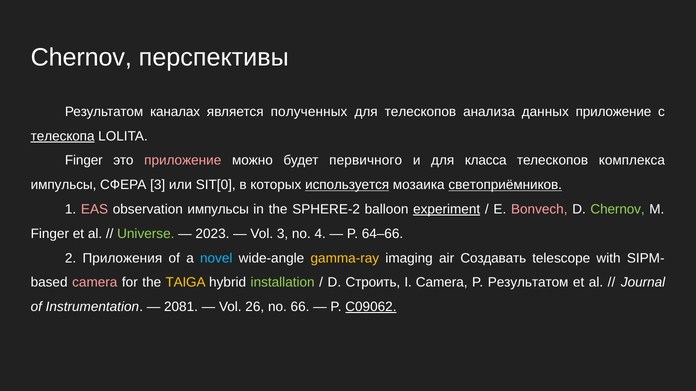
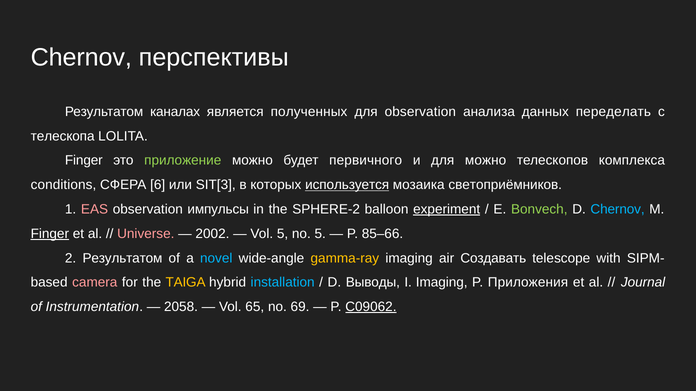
для телескопов: телескопов -> observation (420, 112)
данных приложение: приложение -> переделать (613, 112)
телескопа underline: present -> none (63, 136)
приложение colour: pink -> light green (183, 161)
для класса: класса -> можно (486, 161)
импульсы: импульсы -> conditions (63, 185)
СФЕРА 3: 3 -> 6 (158, 185)
SIT[0: SIT[0 -> SIT[3 (216, 185)
светоприёмников underline: present -> none (505, 185)
Bonvech colour: pink -> light green (539, 210)
Chernov colour: light green -> light blue (618, 210)
Finger underline: none -> present (50, 234)
Universe colour: light green -> pink (146, 234)
2023: 2023 -> 2002 (212, 234)
Vol 3: 3 -> 5 (283, 234)
no 4: 4 -> 5 (320, 234)
64–66: 64–66 -> 85–66 (382, 234)
2 Приложения: Приложения -> Результатом (122, 258)
installation colour: light green -> light blue (283, 283)
Строить: Строить -> Выводы (373, 283)
I Camera: Camera -> Imaging (442, 283)
P Результатом: Результатом -> Приложения (528, 283)
2081: 2081 -> 2058 (181, 307)
26: 26 -> 65 (255, 307)
66: 66 -> 69 (300, 307)
